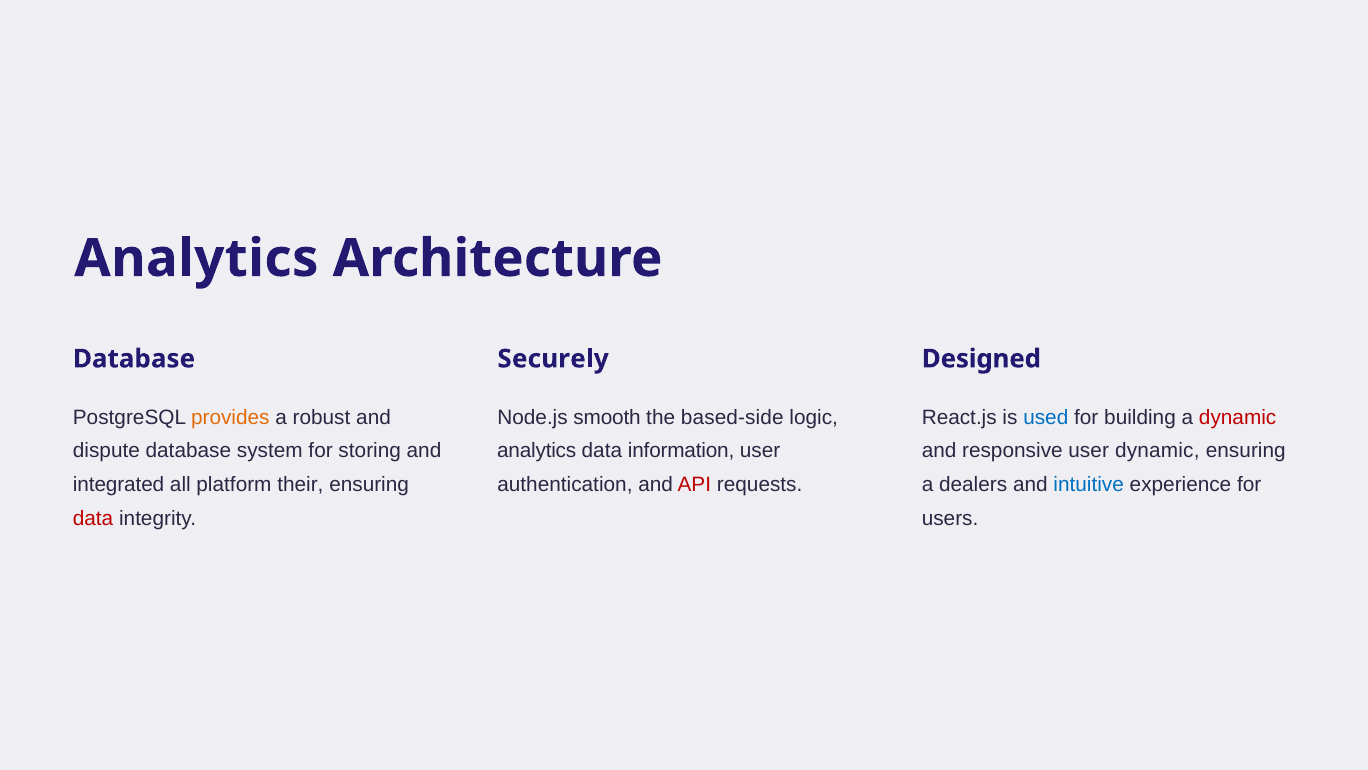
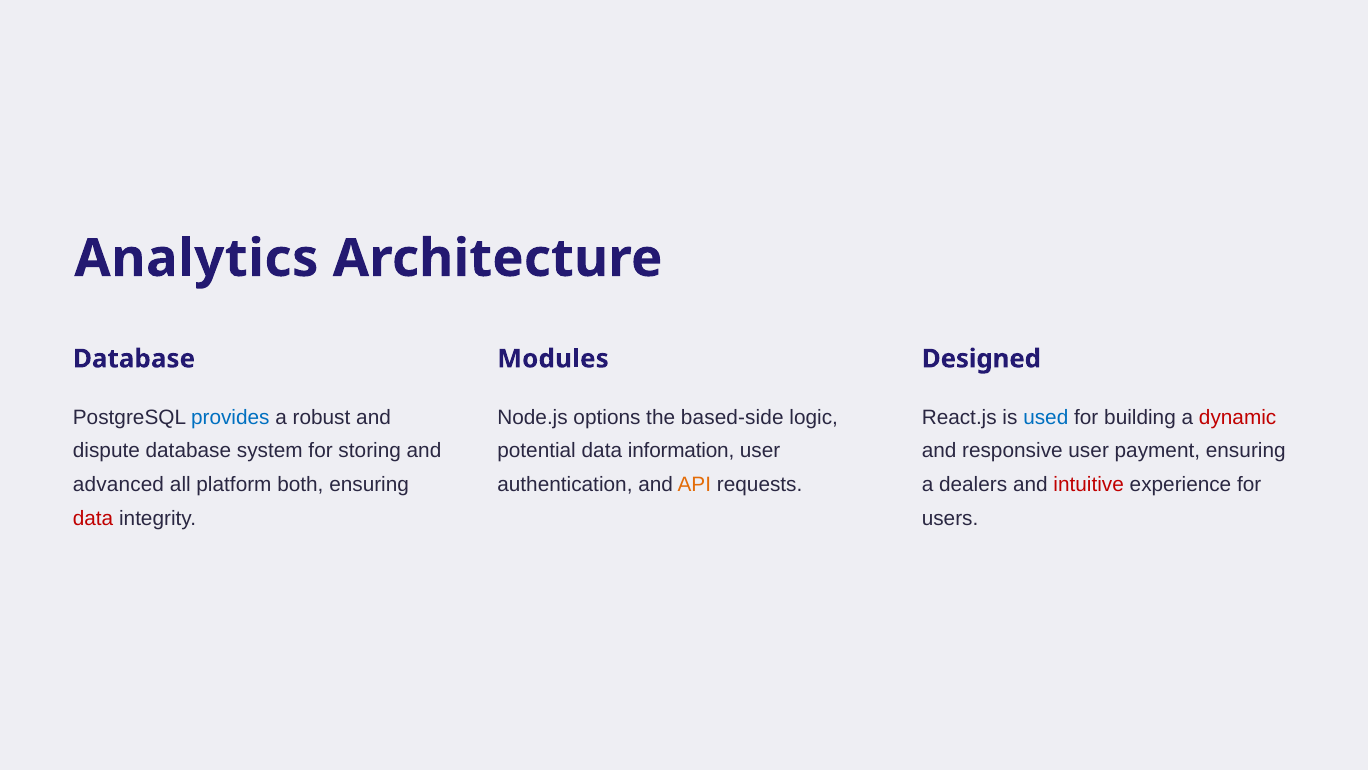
Securely: Securely -> Modules (553, 359)
provides colour: orange -> blue (230, 417)
smooth: smooth -> options (607, 417)
analytics: analytics -> potential (537, 451)
user dynamic: dynamic -> payment (1157, 451)
integrated: integrated -> advanced (118, 485)
their: their -> both (300, 485)
API colour: red -> orange (694, 485)
intuitive colour: blue -> red (1089, 485)
